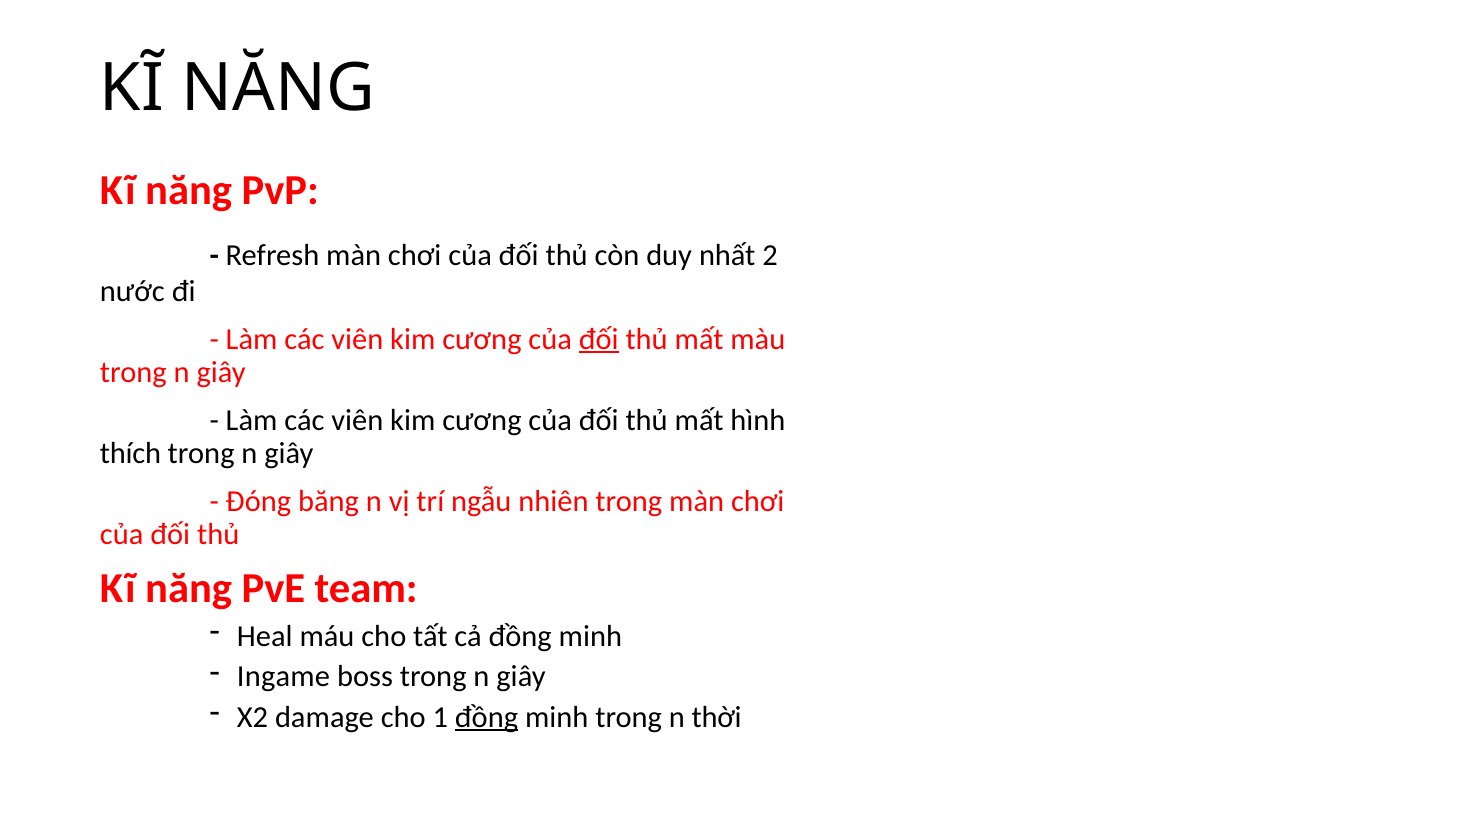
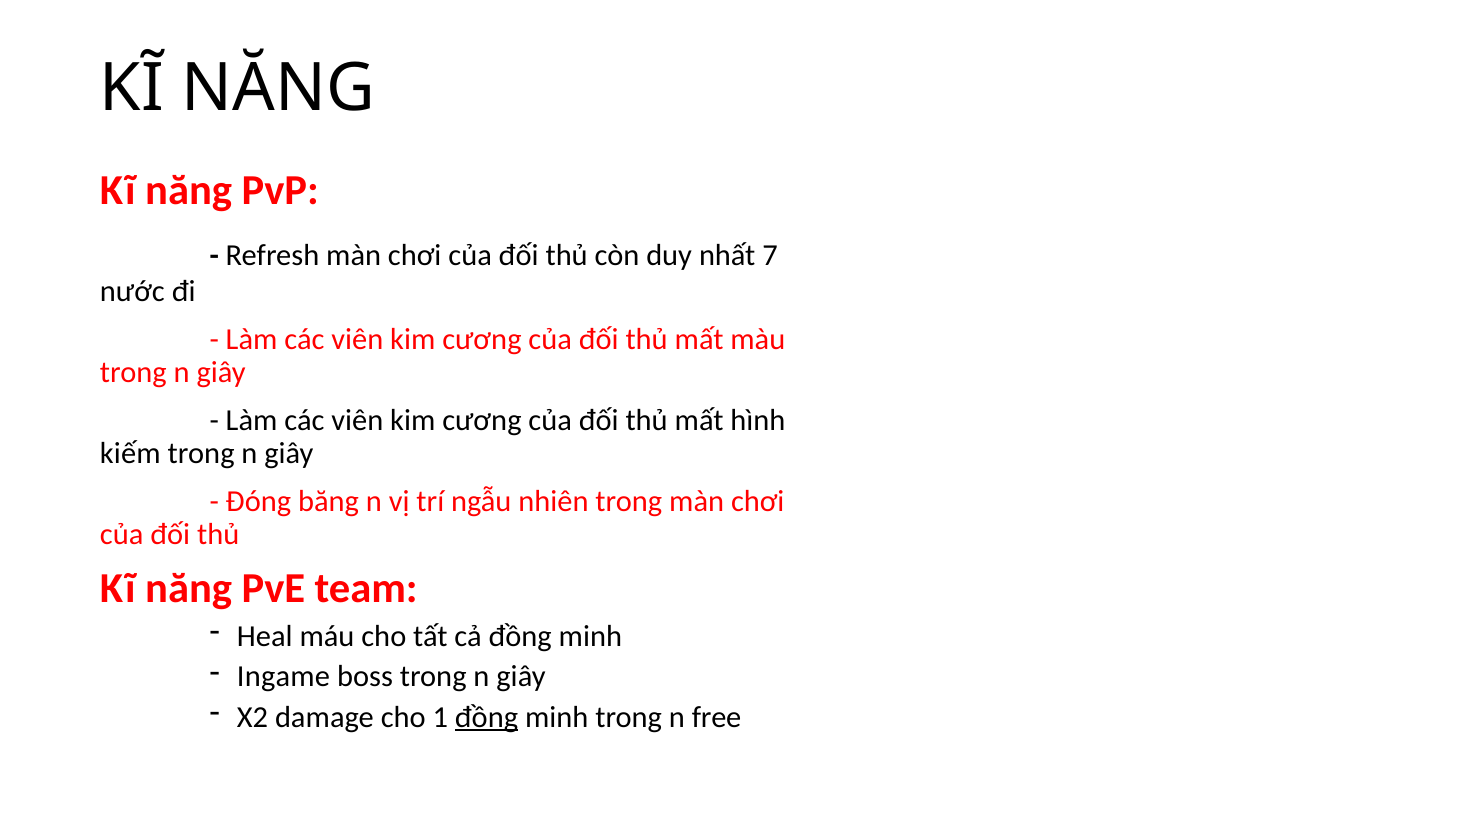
2: 2 -> 7 (770, 255)
đối underline: present -> none (599, 339)
thích: thích -> kiếm (130, 453)
thời: thời -> free (717, 717)
